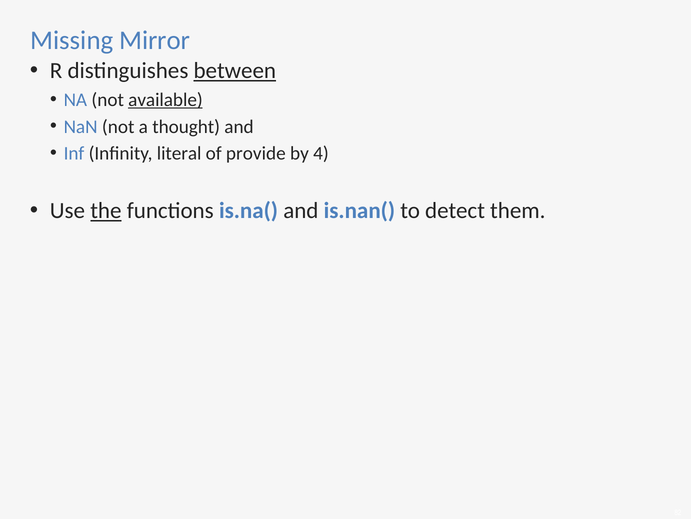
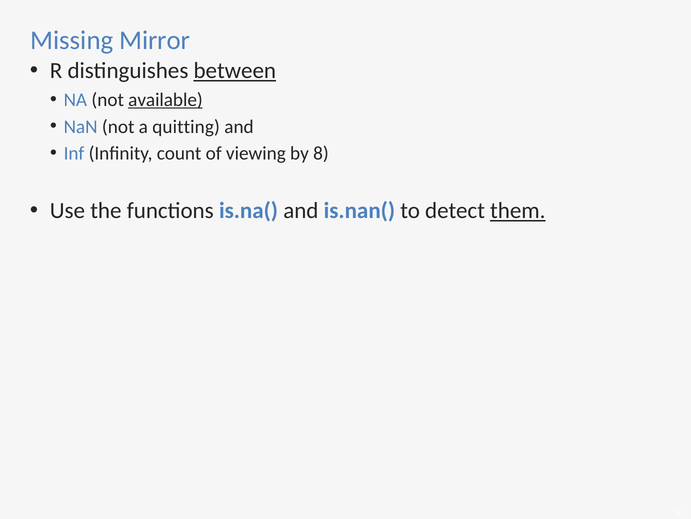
thought: thought -> quitting (186, 127)
literal: literal -> count (179, 153)
provide: provide -> viewing (256, 153)
4: 4 -> 8 (321, 153)
the underline: present -> none (106, 210)
them underline: none -> present (518, 210)
